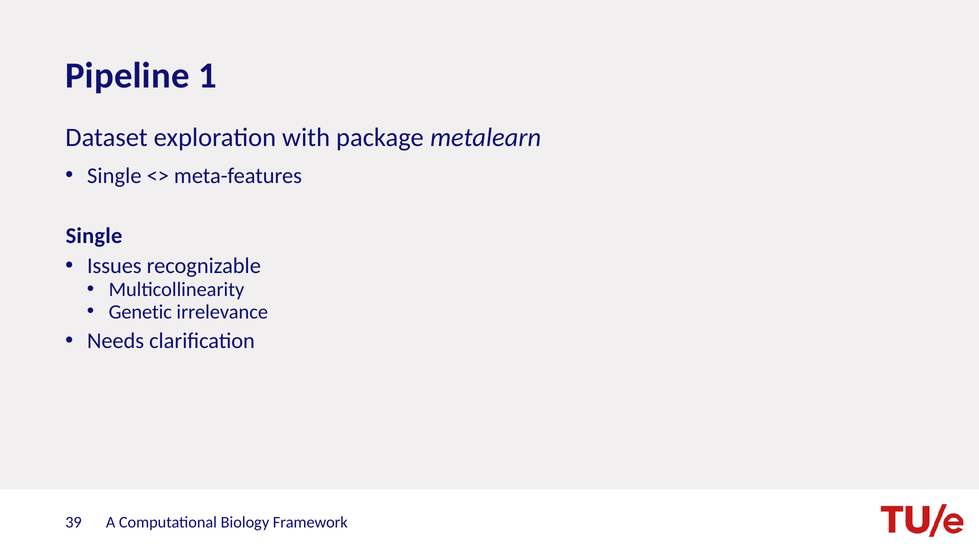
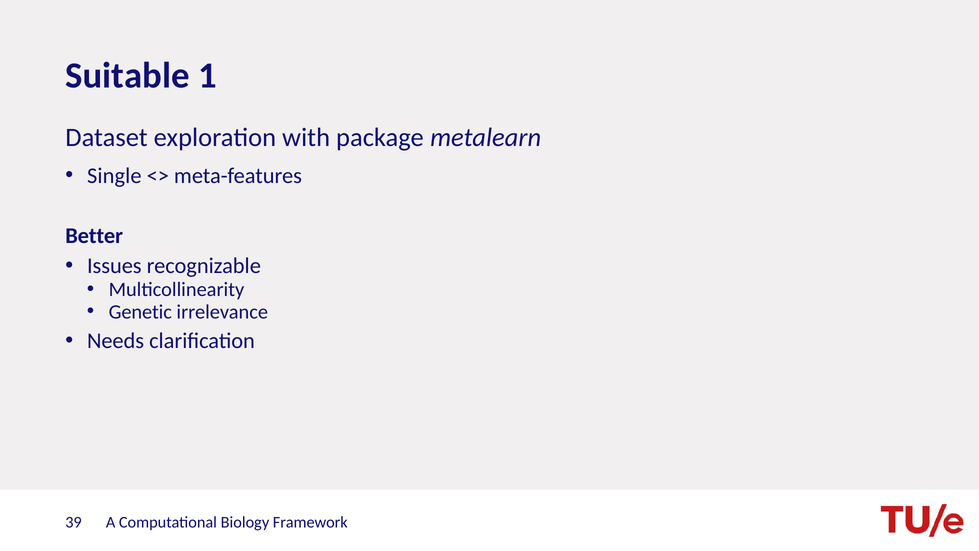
Pipeline: Pipeline -> Suitable (127, 76)
Single: Single -> Better (94, 236)
